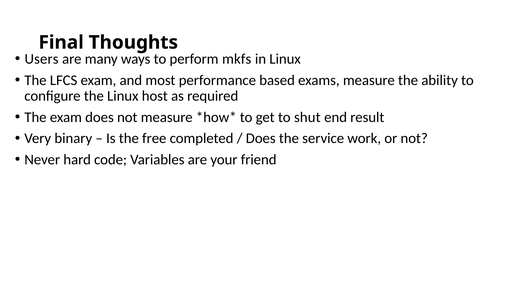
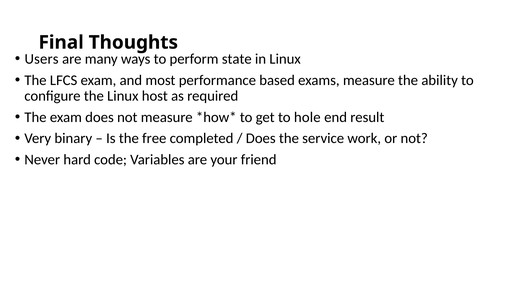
mkfs: mkfs -> state (237, 59)
shut: shut -> hole (307, 117)
